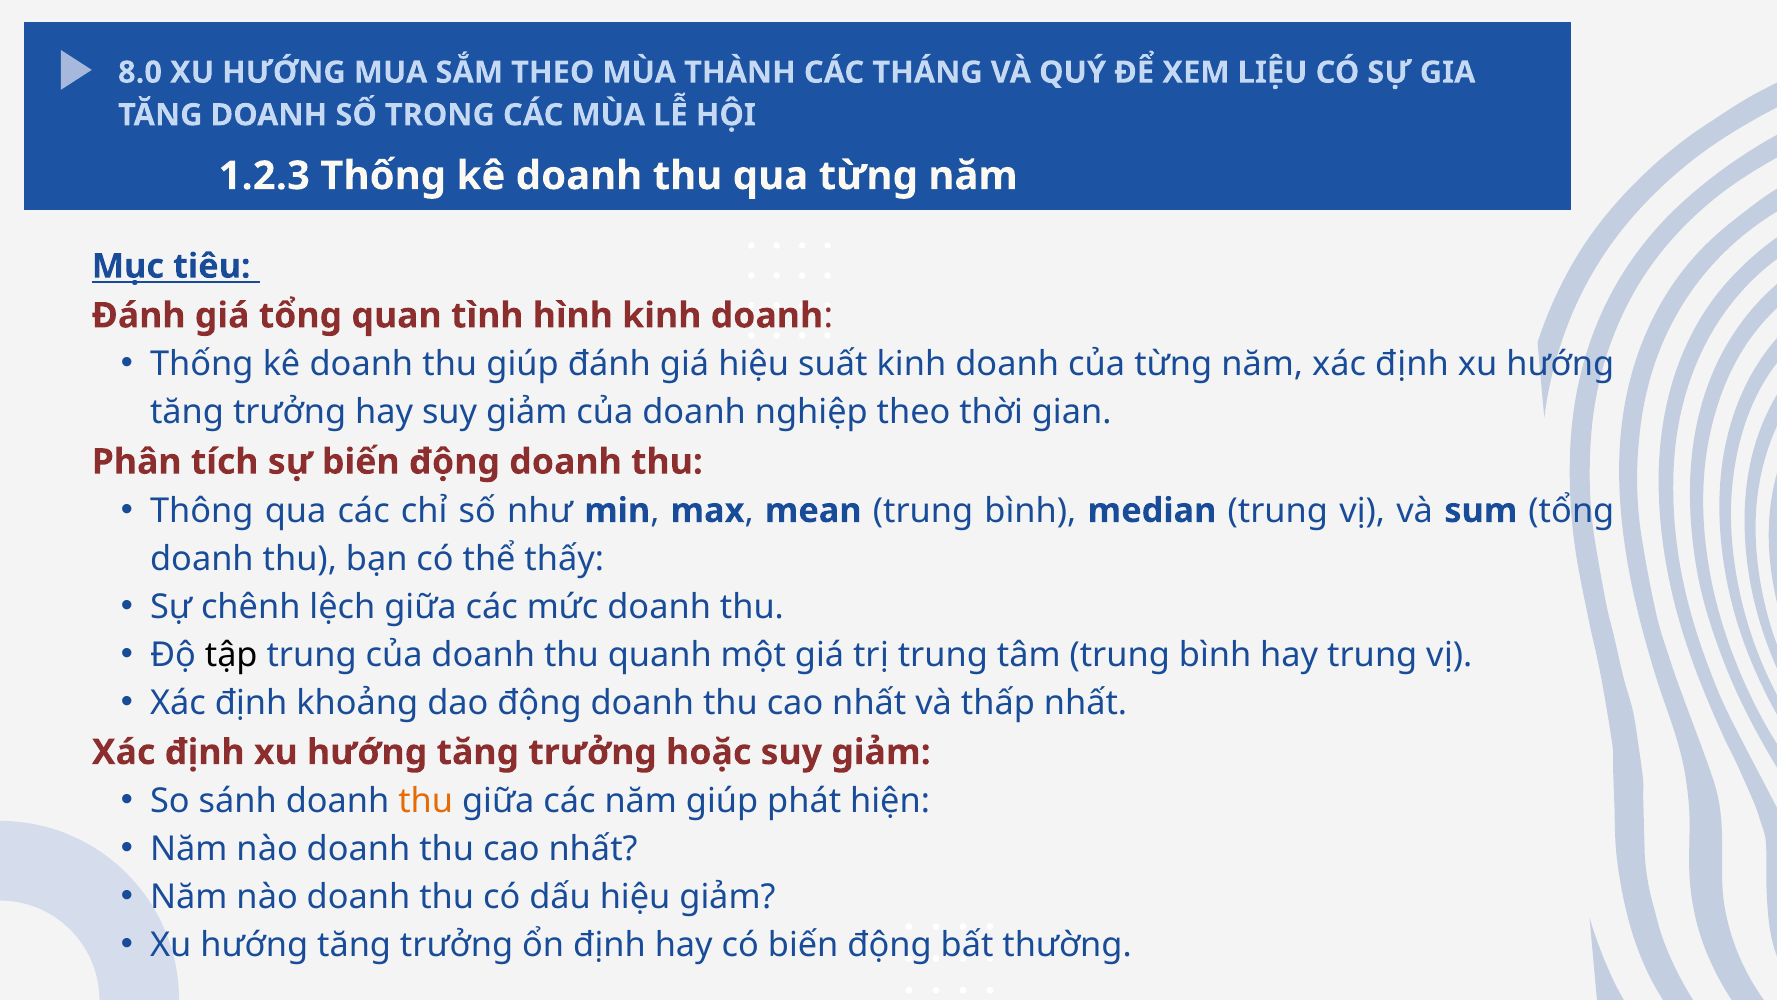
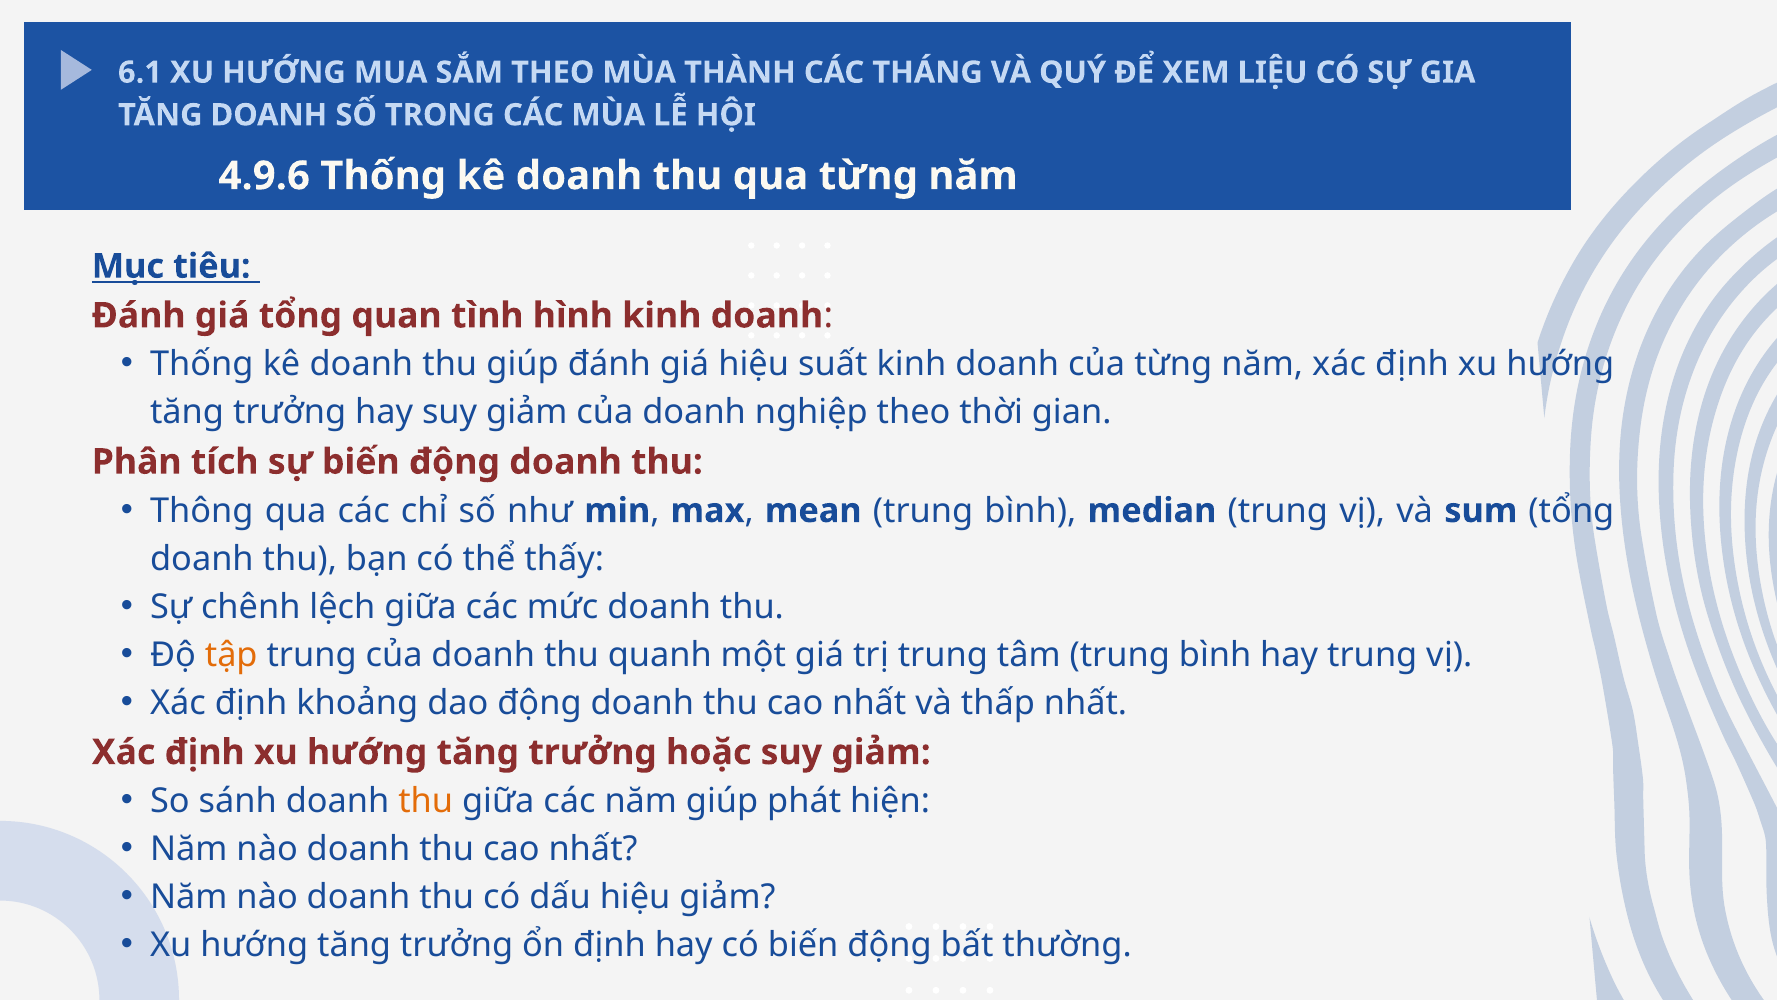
8.0: 8.0 -> 6.1 (140, 72)
1.2.3: 1.2.3 -> 4.9.6 (264, 176)
tập colour: black -> orange (231, 655)
